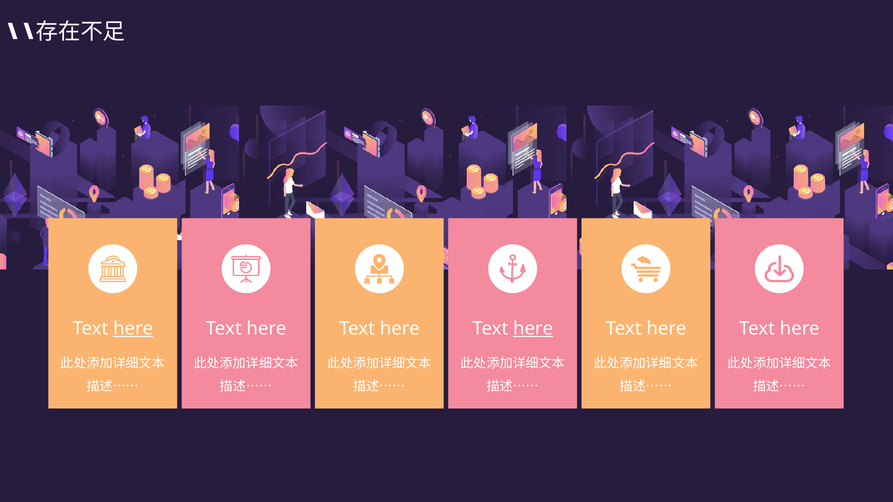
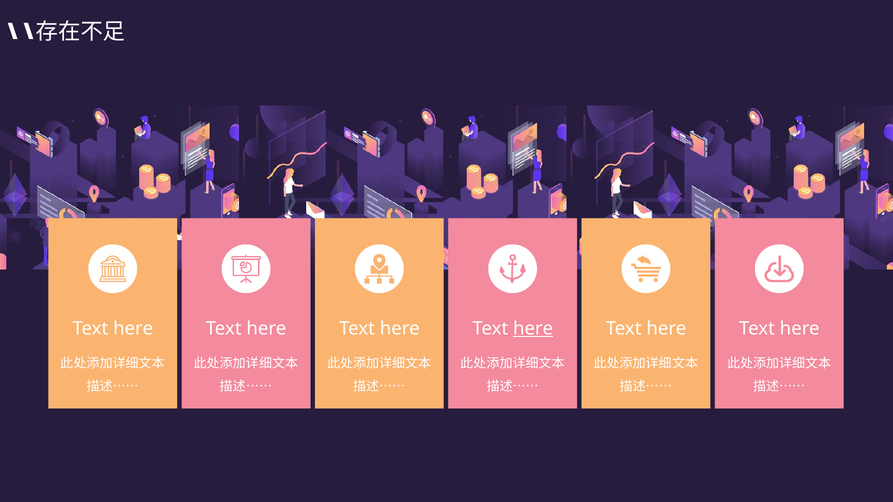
here underline: present -> none (133, 329)
